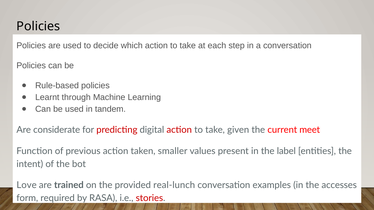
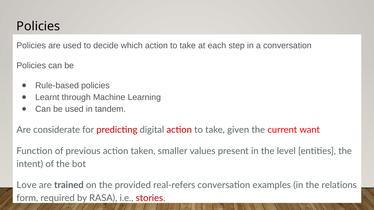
meet: meet -> want (310, 130)
label: label -> level (286, 151)
real-lunch: real-lunch -> real-refers (174, 185)
accesses: accesses -> relations (339, 185)
